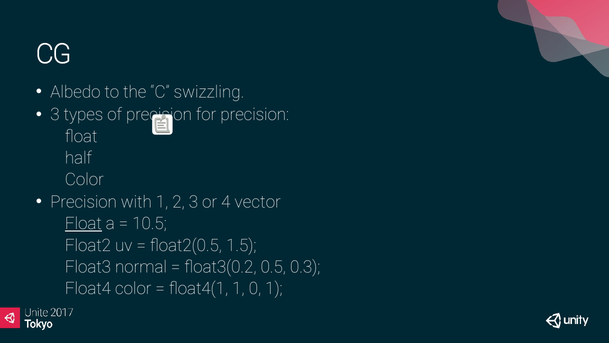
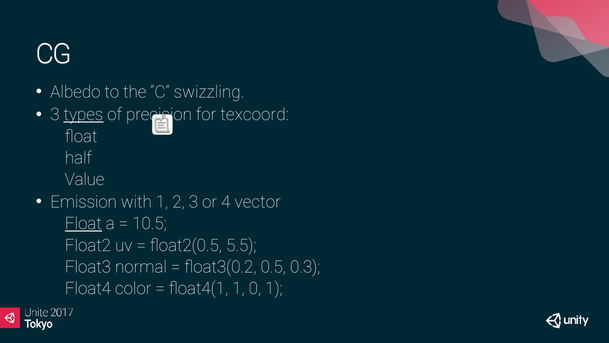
types underline: none -> present (83, 115)
for precision: precision -> texcoord (255, 115)
Color: Color -> Value (85, 179)
Precision: Precision -> Emission (84, 202)
1.5: 1.5 -> 5.5 (241, 245)
